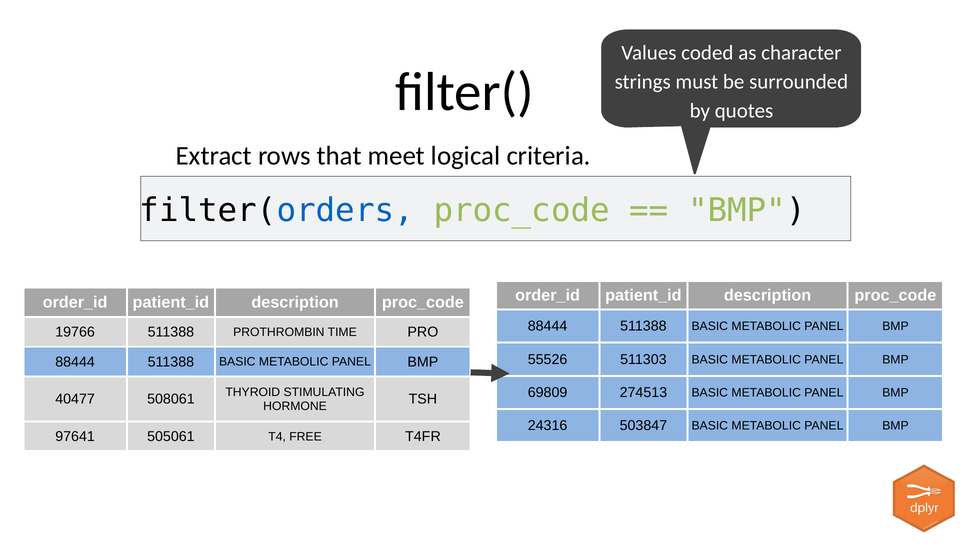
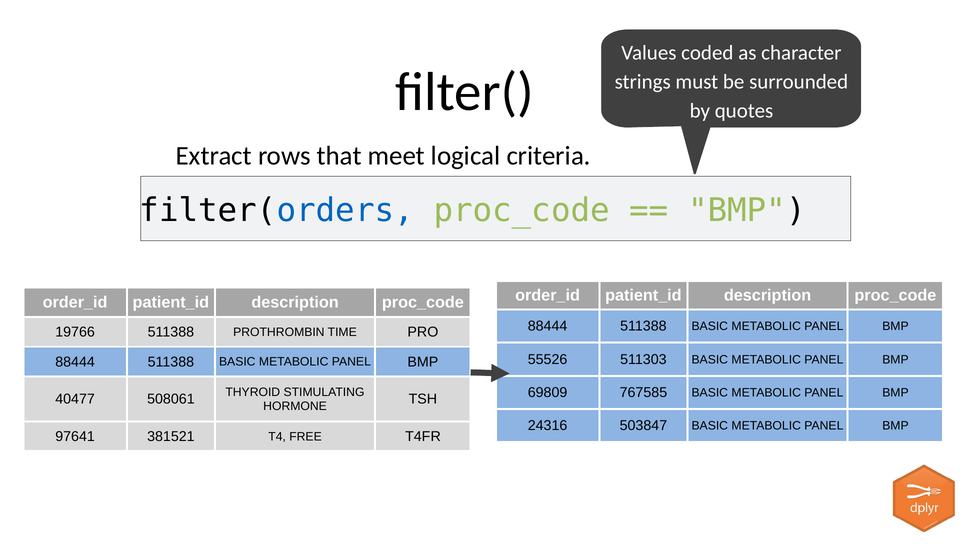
274513: 274513 -> 767585 (643, 393)
505061: 505061 -> 381521 (171, 437)
